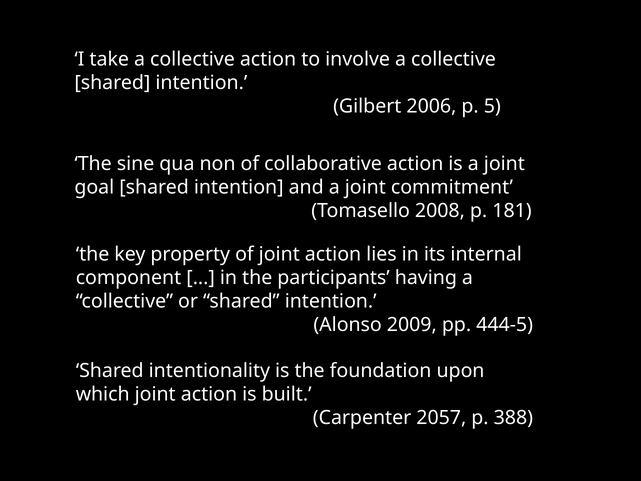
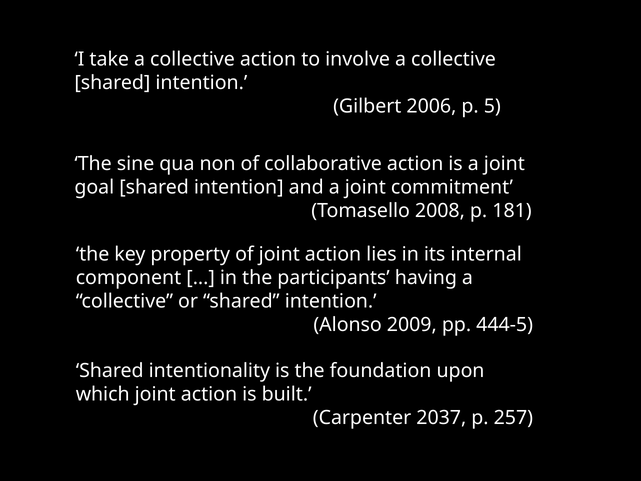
2057: 2057 -> 2037 (441, 418)
388: 388 -> 257 (513, 418)
